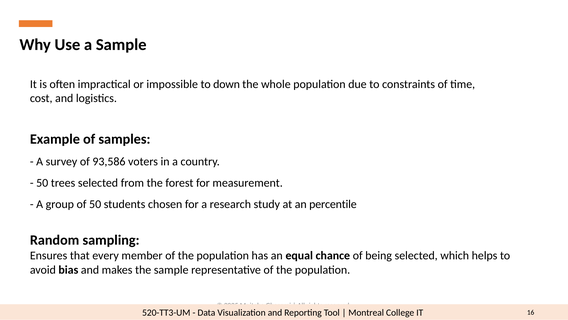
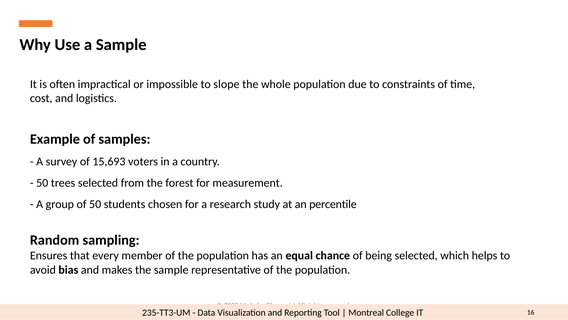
down: down -> slope (226, 84)
93,586: 93,586 -> 15,693 (109, 161)
520-TT3-UM: 520-TT3-UM -> 235-TT3-UM (166, 312)
